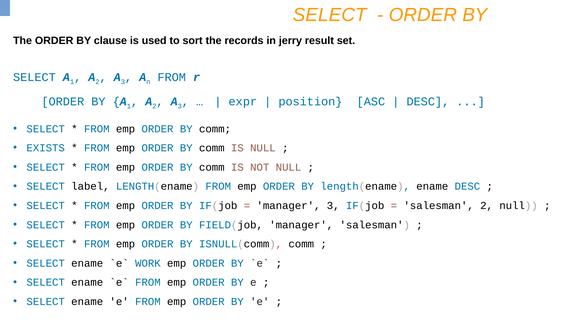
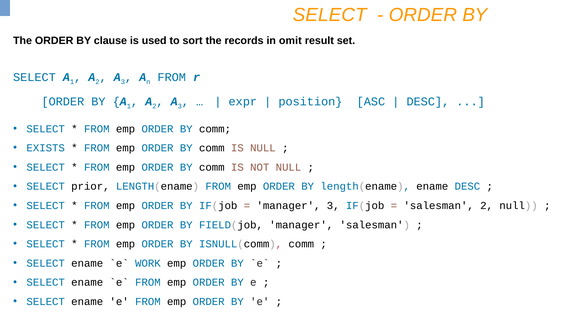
jerry: jerry -> omit (290, 41)
label: label -> prior (90, 186)
